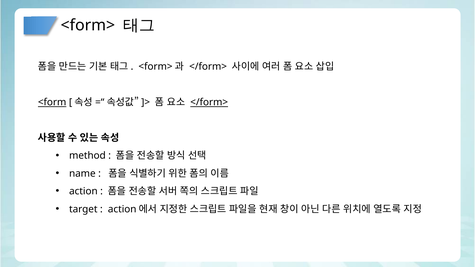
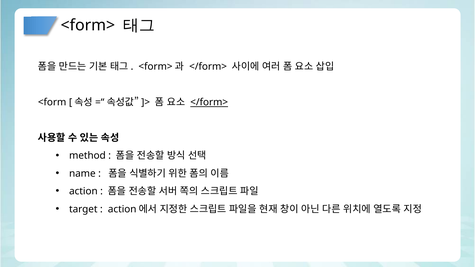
<form underline: present -> none (52, 102)
